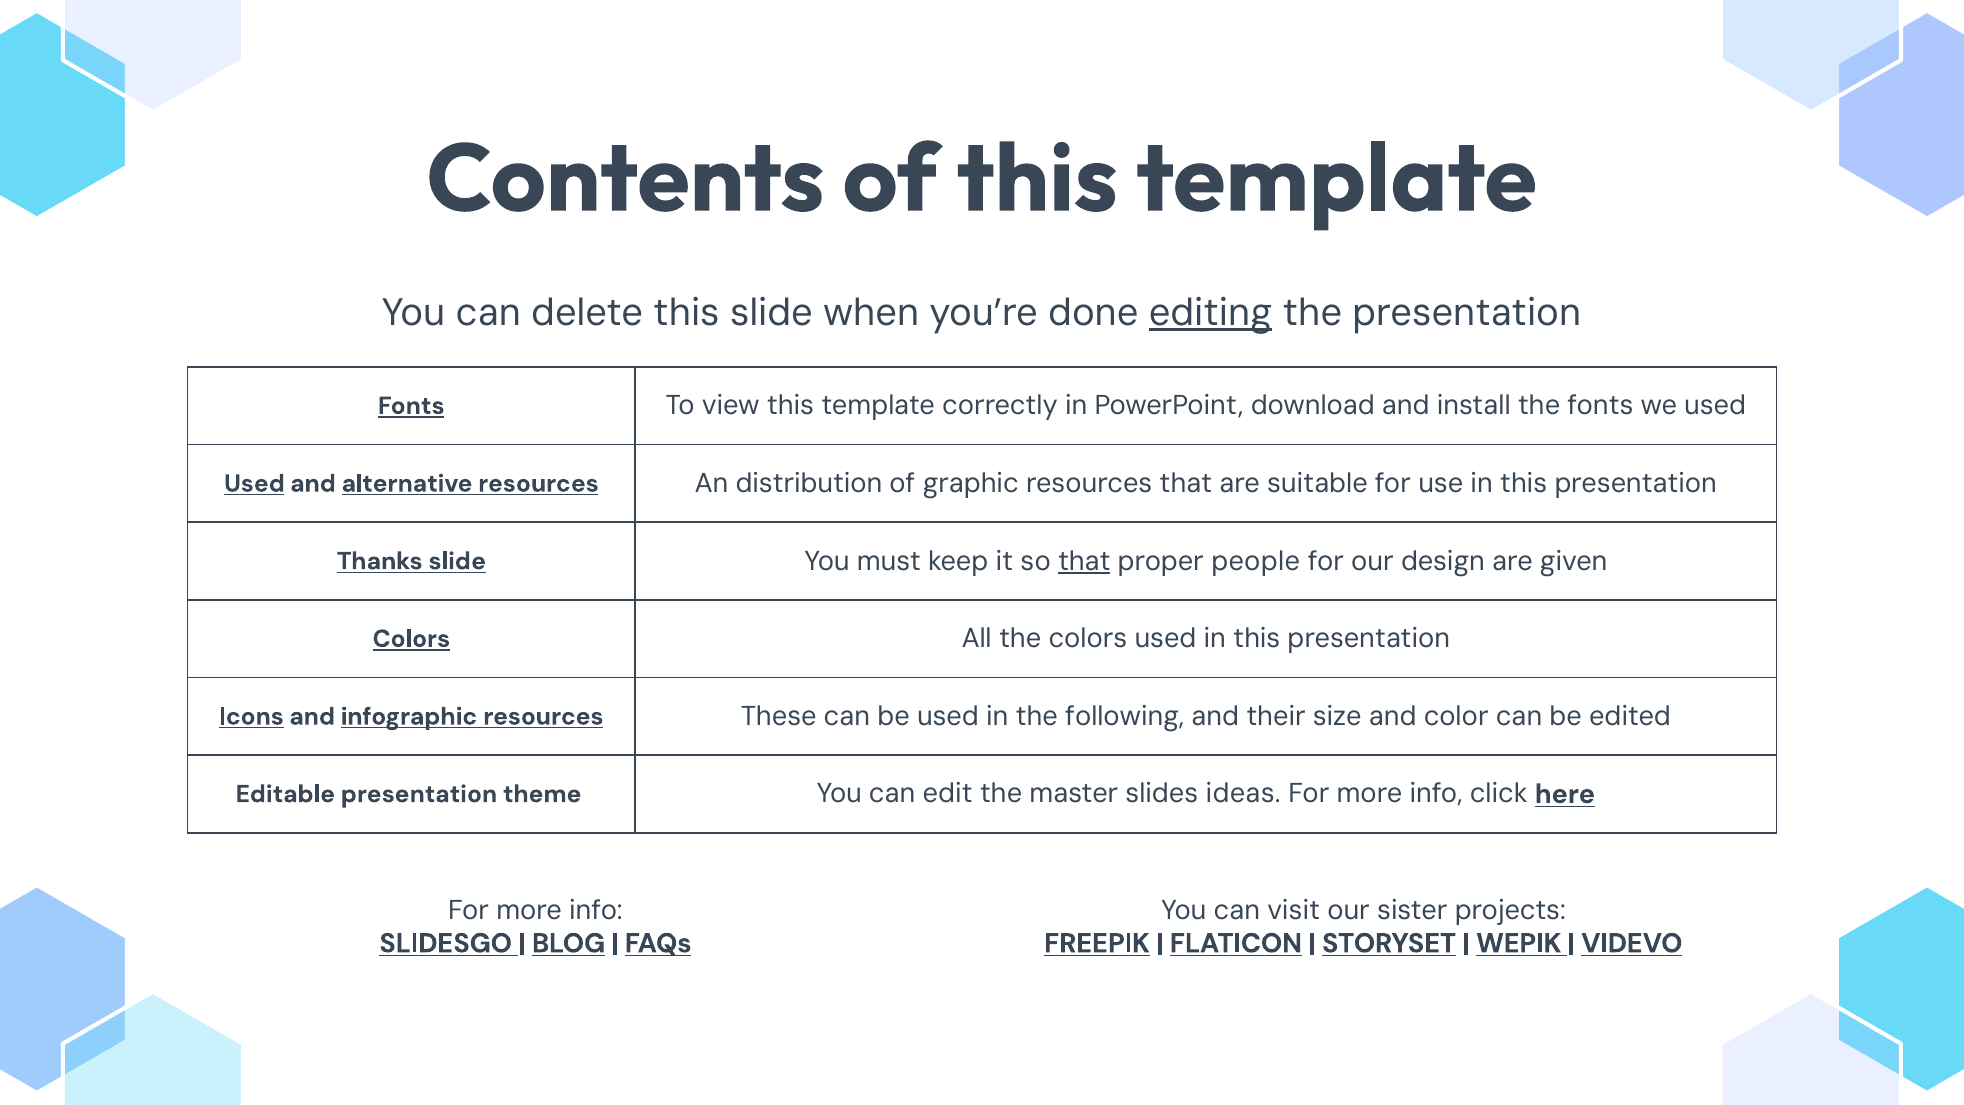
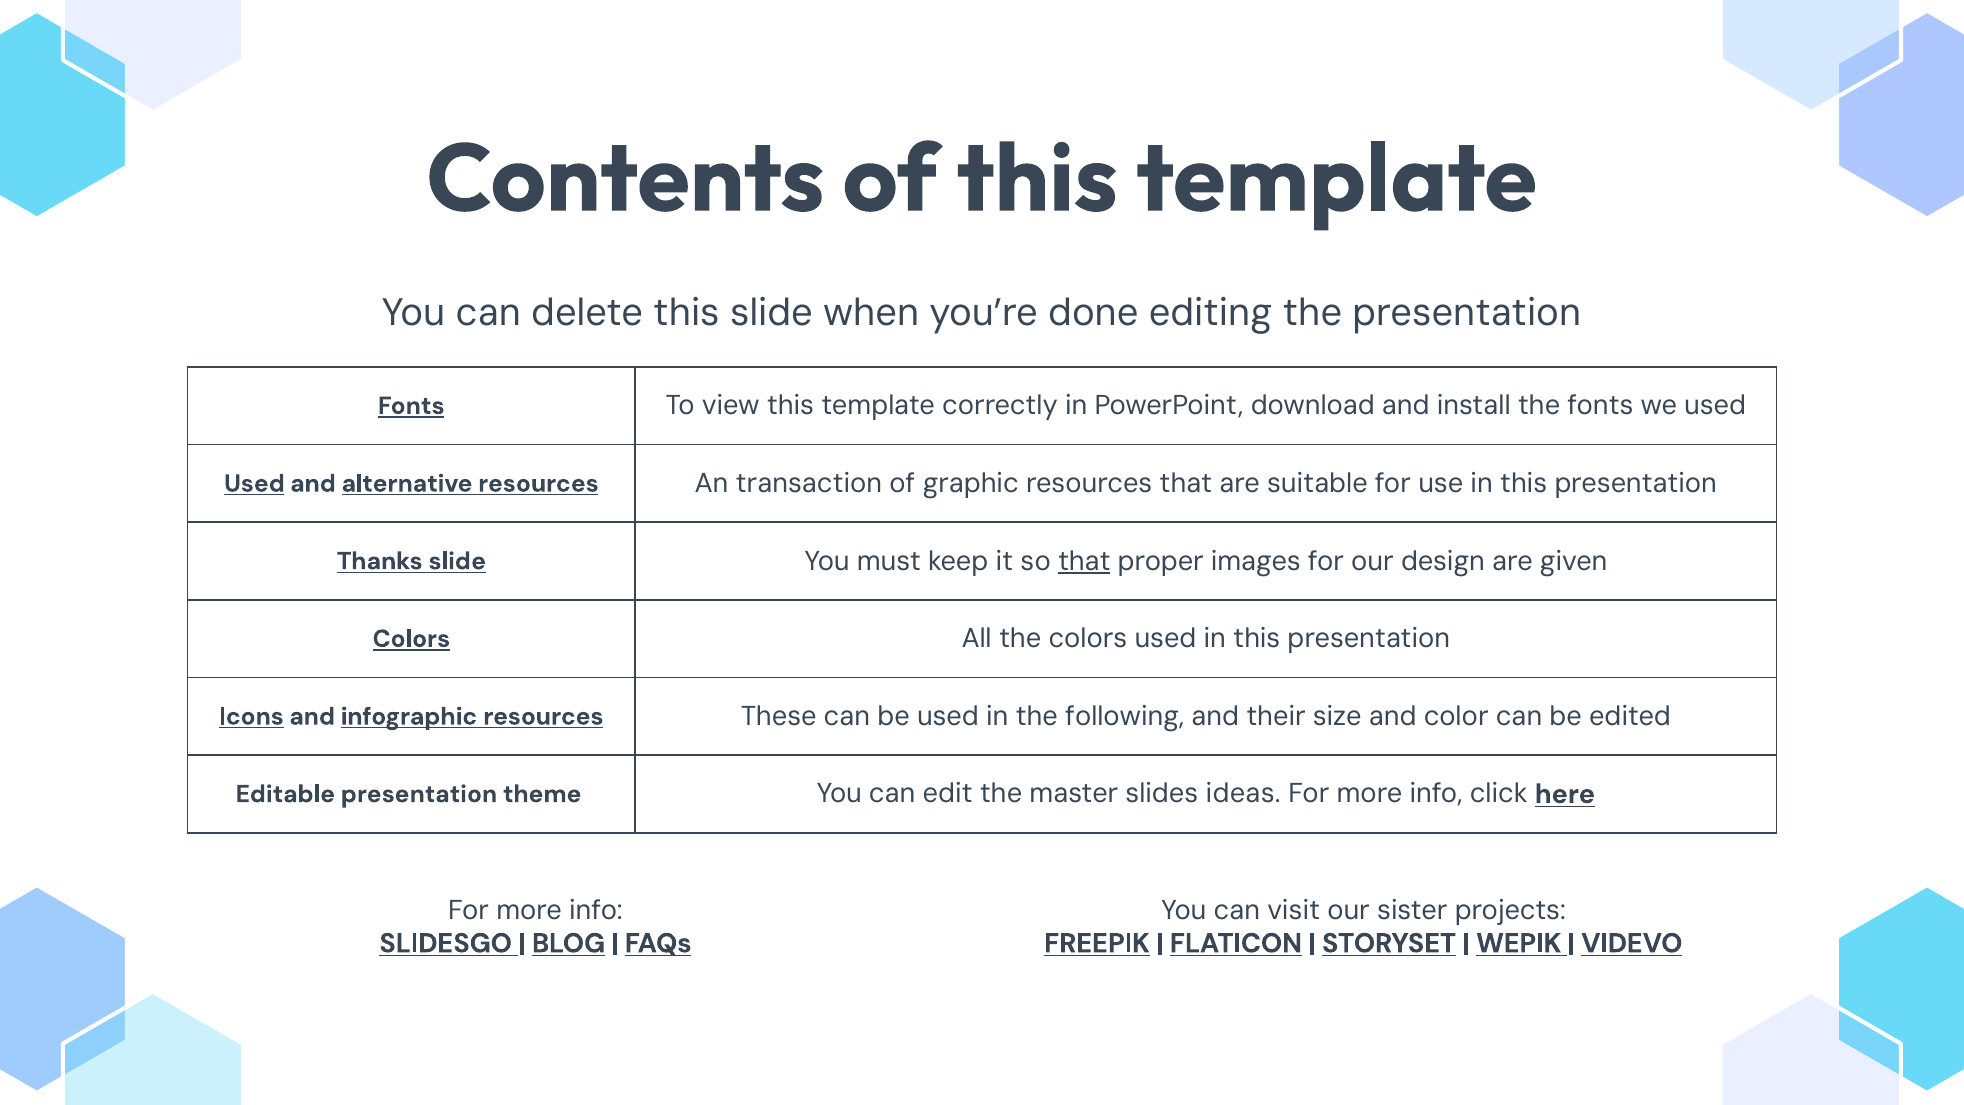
editing underline: present -> none (1211, 313)
distribution: distribution -> transaction (809, 483)
people: people -> images (1256, 561)
